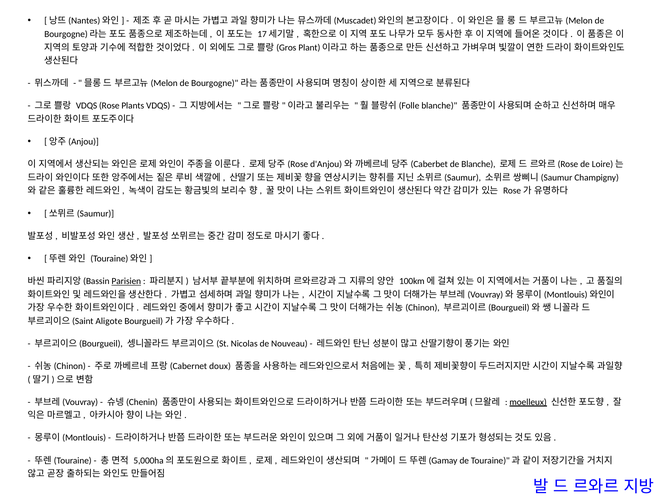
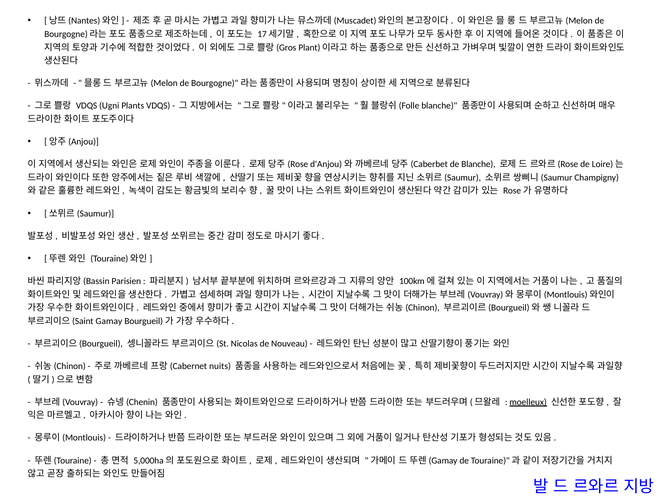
Rose: Rose -> Ugni (109, 106)
Parisien underline: present -> none (126, 281)
Aligote: Aligote -> Gamay (109, 321)
doux: doux -> nuits (220, 366)
